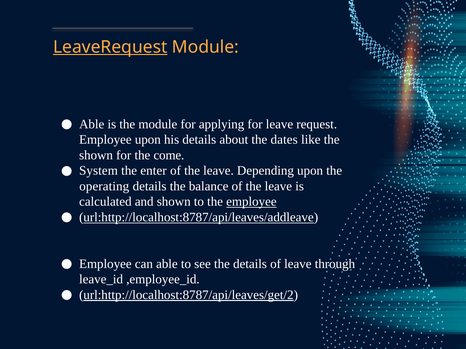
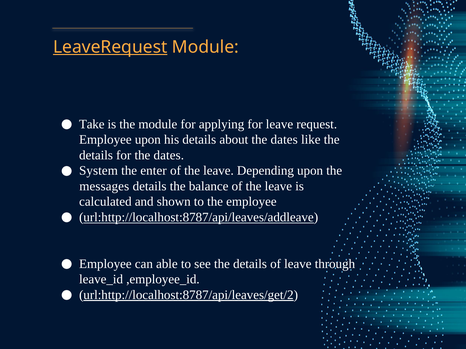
Able: Able -> Take (92, 124)
shown: shown -> details (96, 155)
for the come: come -> dates (169, 155)
operating: operating -> messages (104, 186)
employee underline: present -> none (251, 202)
